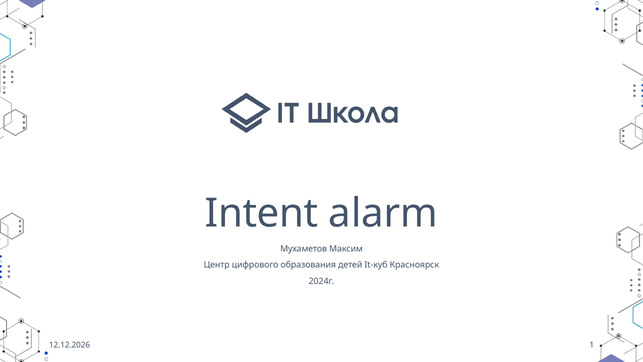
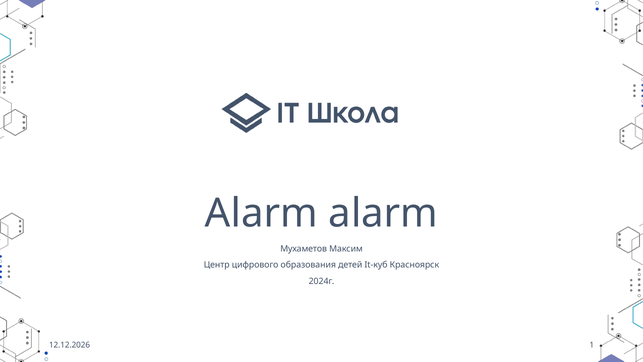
Intent: Intent -> Alarm (261, 213)
